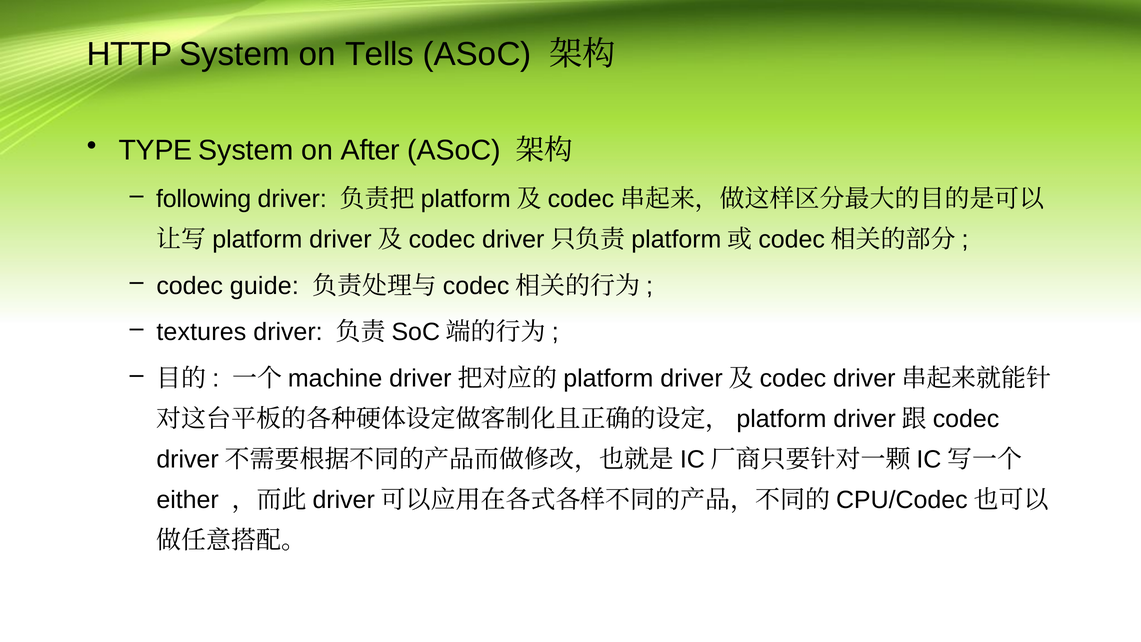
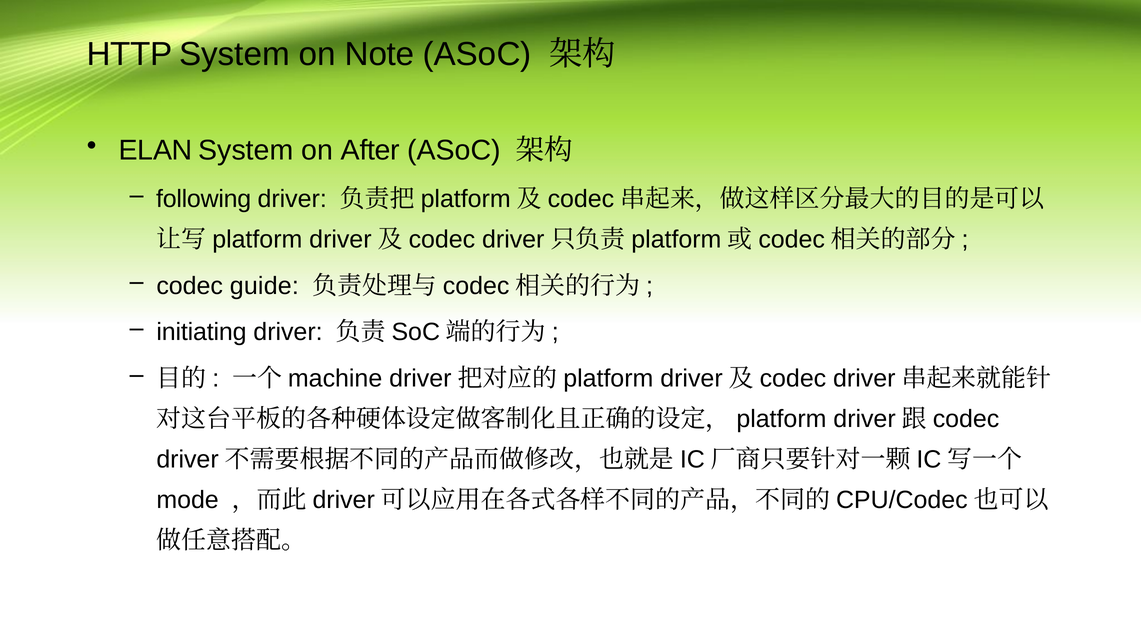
Tells: Tells -> Note (379, 54)
TYPE: TYPE -> ELAN (156, 151)
textures: textures -> initiating (201, 332)
either: either -> mode (188, 500)
